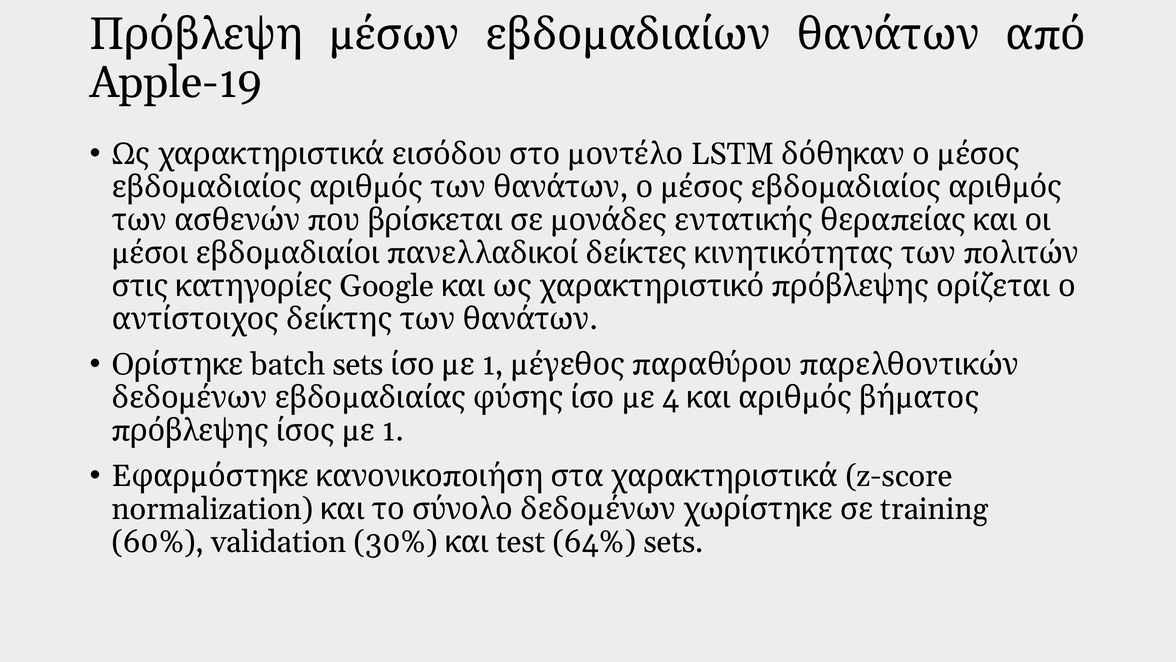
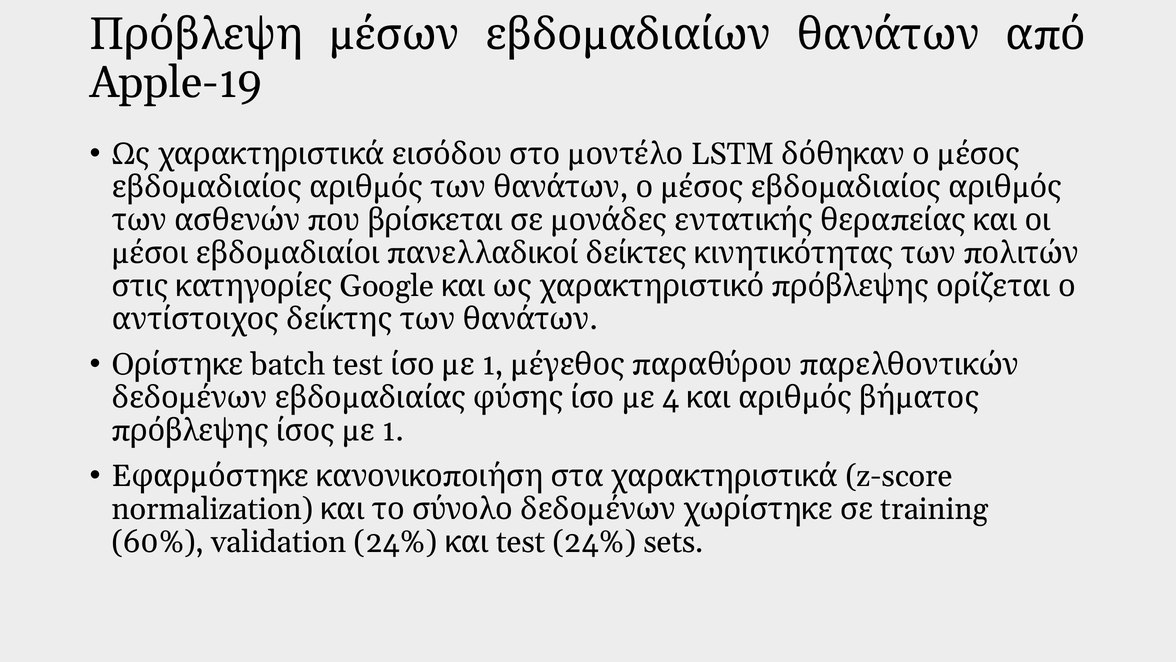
sets: sets -> test (358, 364)
validation 30%: 30% -> 24% (395, 542)
test 64%: 64% -> 24% (594, 542)
